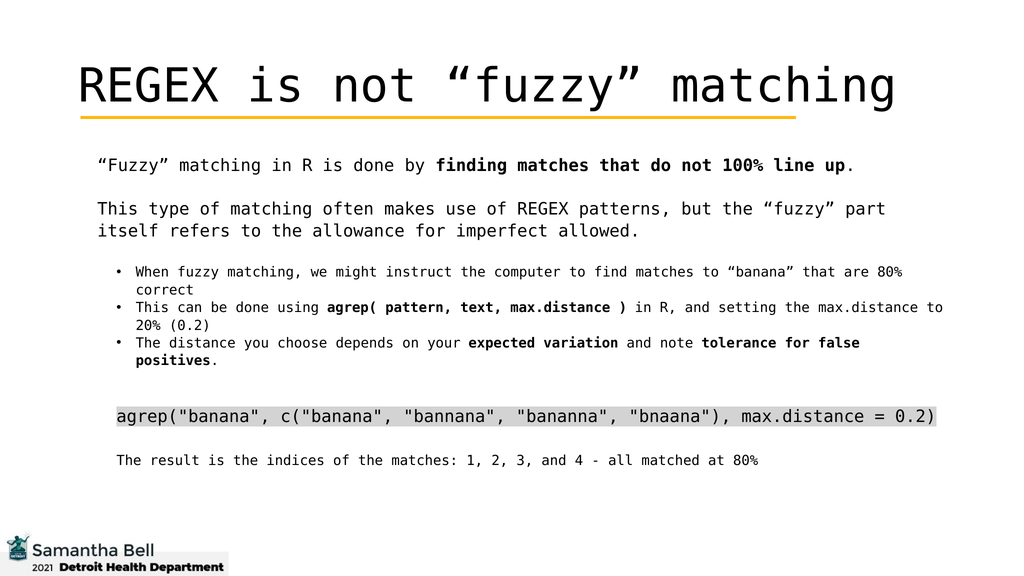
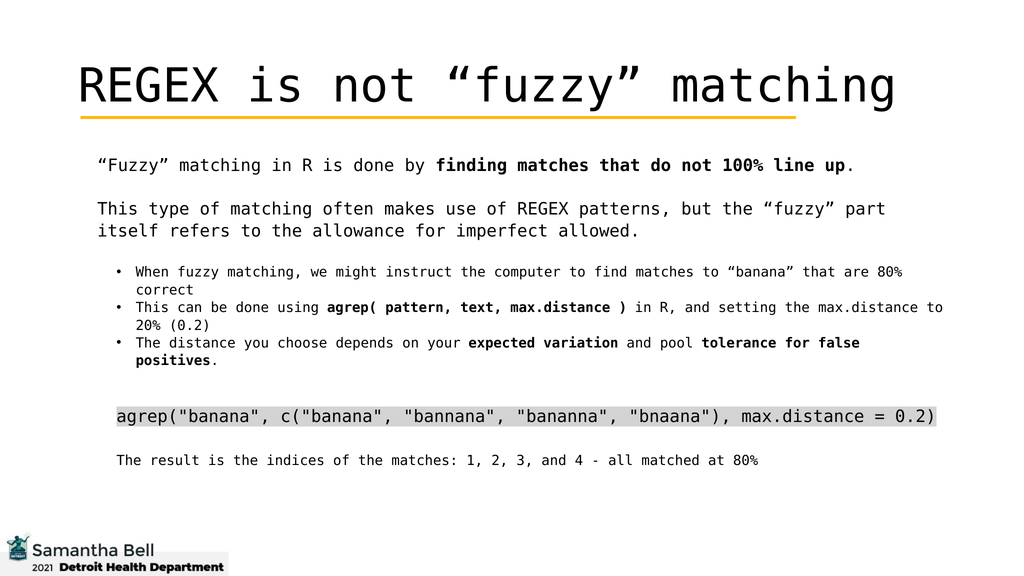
note: note -> pool (677, 343)
